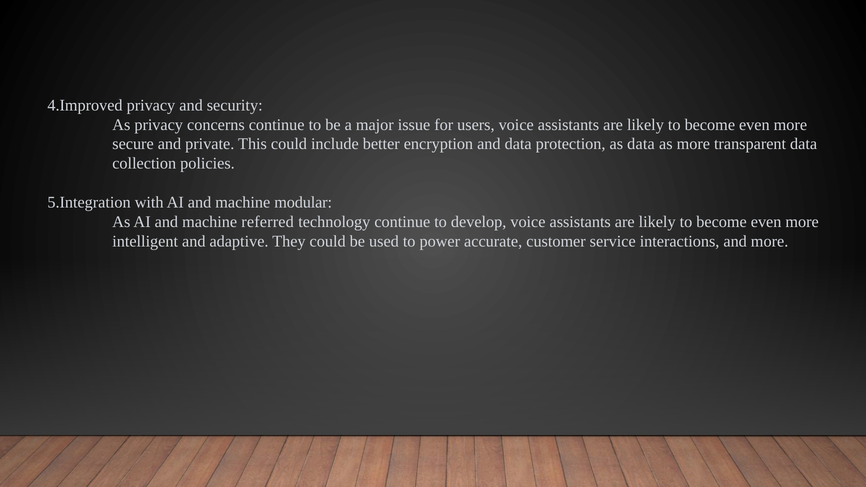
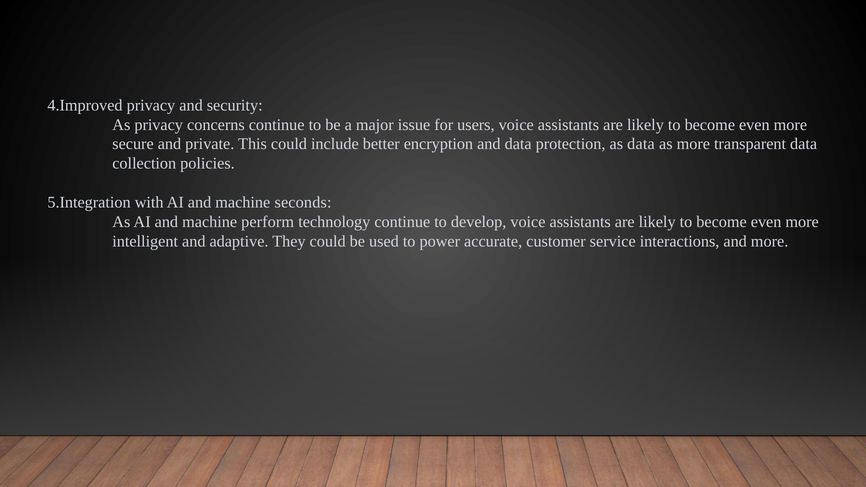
modular: modular -> seconds (303, 203)
referred: referred -> perform (268, 222)
